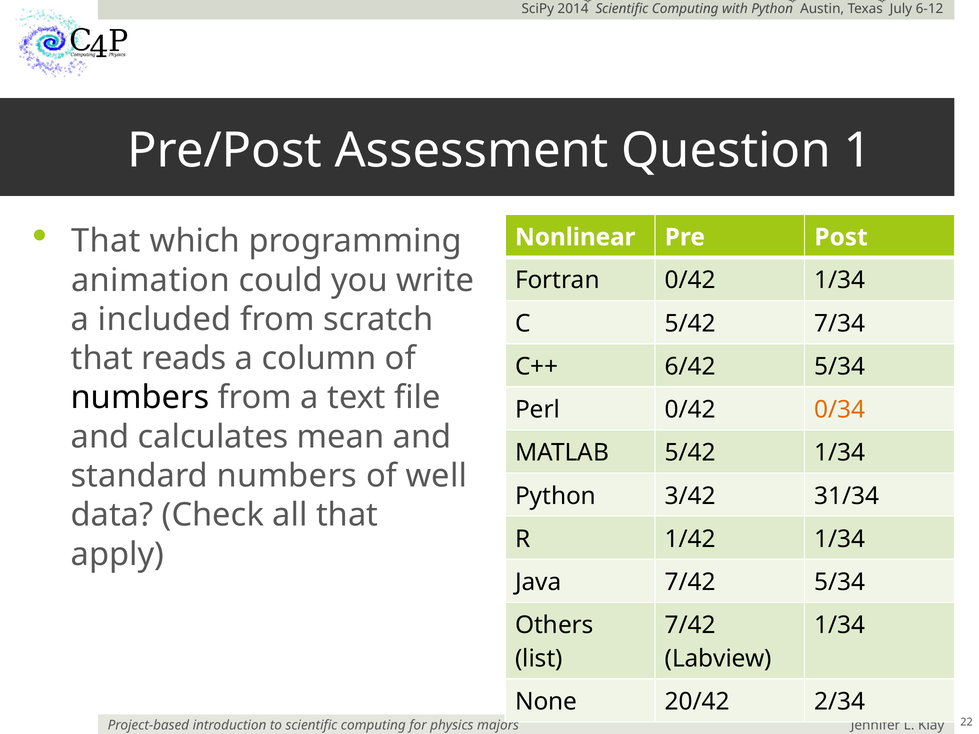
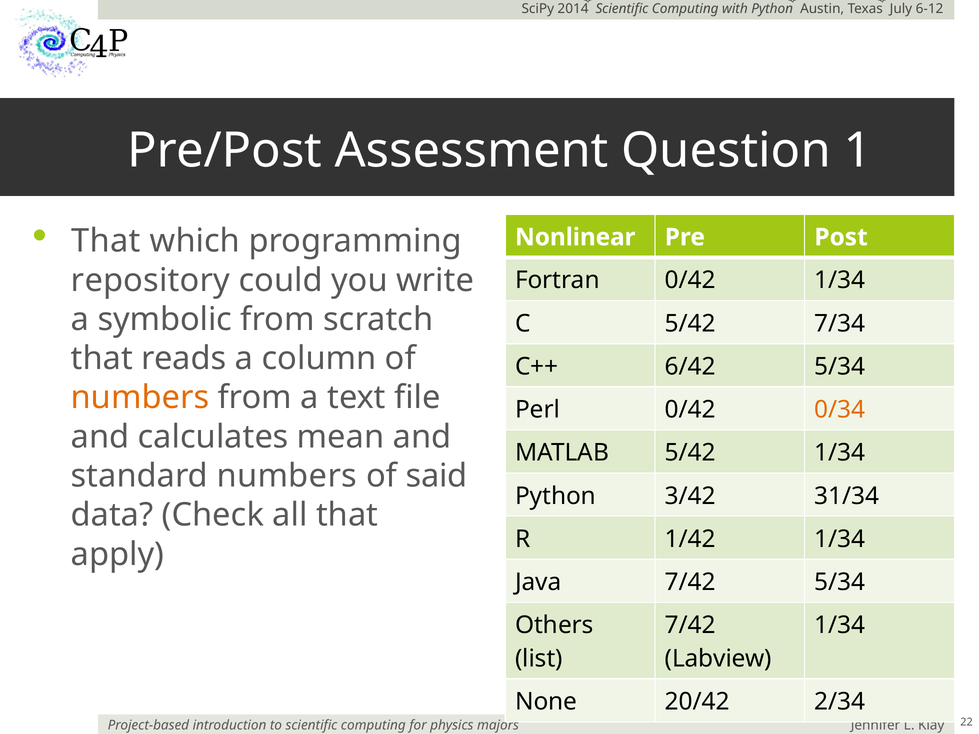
animation: animation -> repository (150, 280)
included: included -> symbolic (165, 320)
numbers colour: black -> orange (140, 398)
well: well -> said (437, 476)
